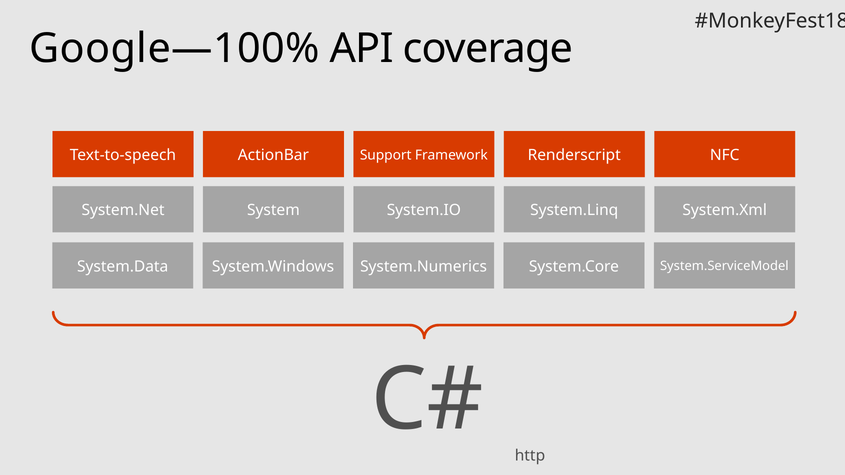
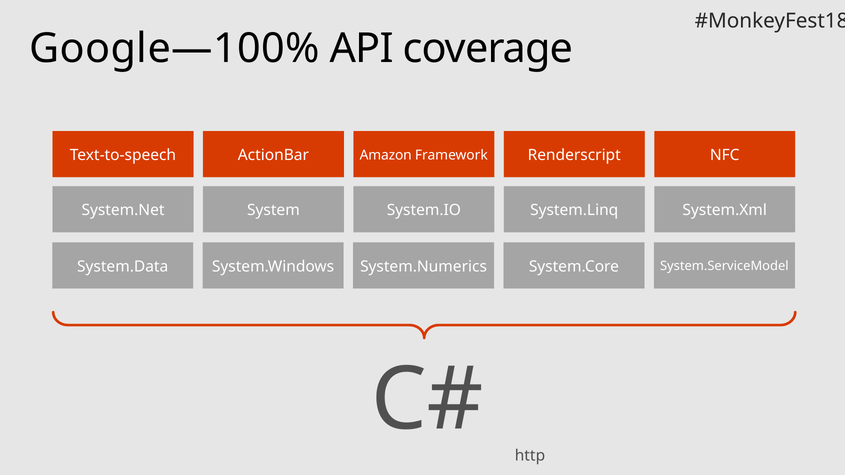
Support: Support -> Amazon (386, 155)
